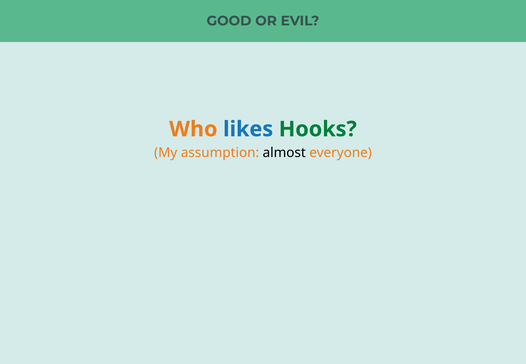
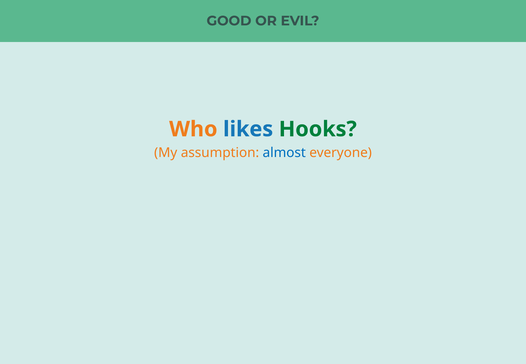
almost colour: black -> blue (284, 153)
